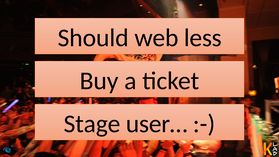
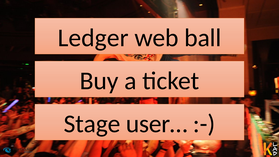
Should: Should -> Ledger (93, 38)
less: less -> ball (203, 38)
